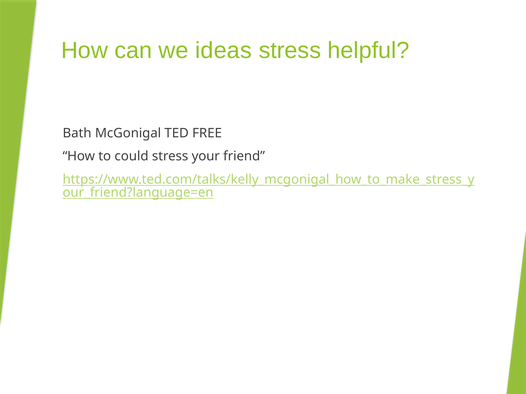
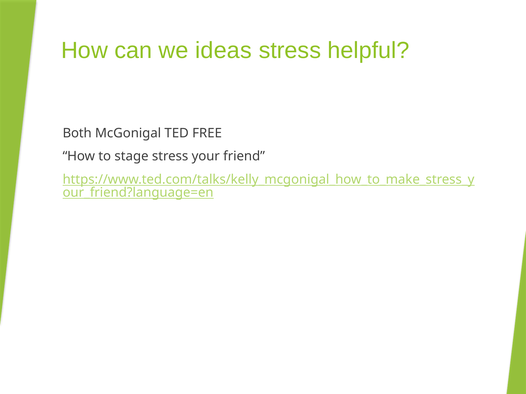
Bath: Bath -> Both (77, 133)
could: could -> stage (132, 156)
